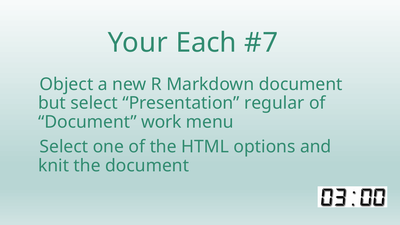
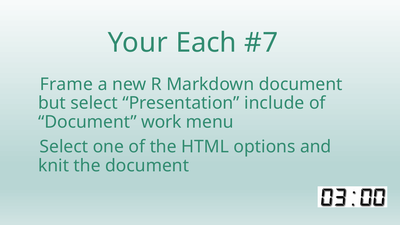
Object: Object -> Frame (66, 84)
regular: regular -> include (274, 103)
